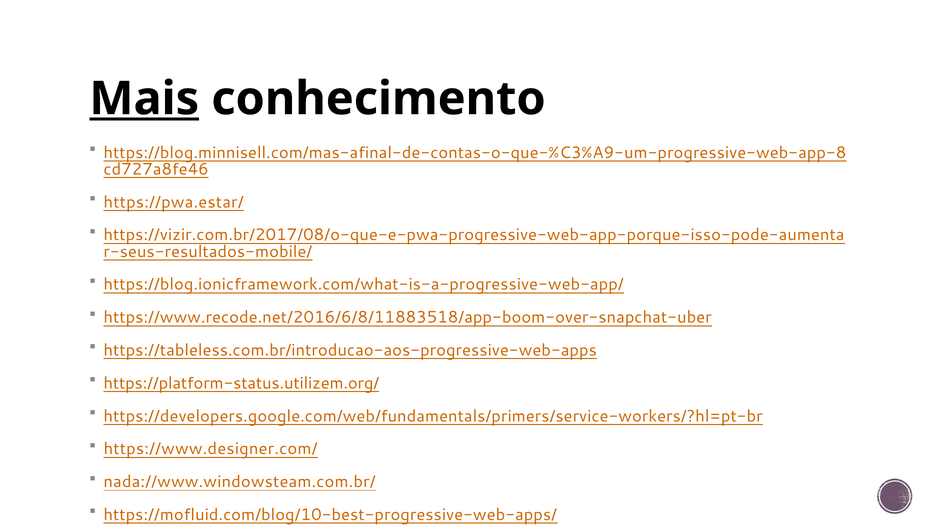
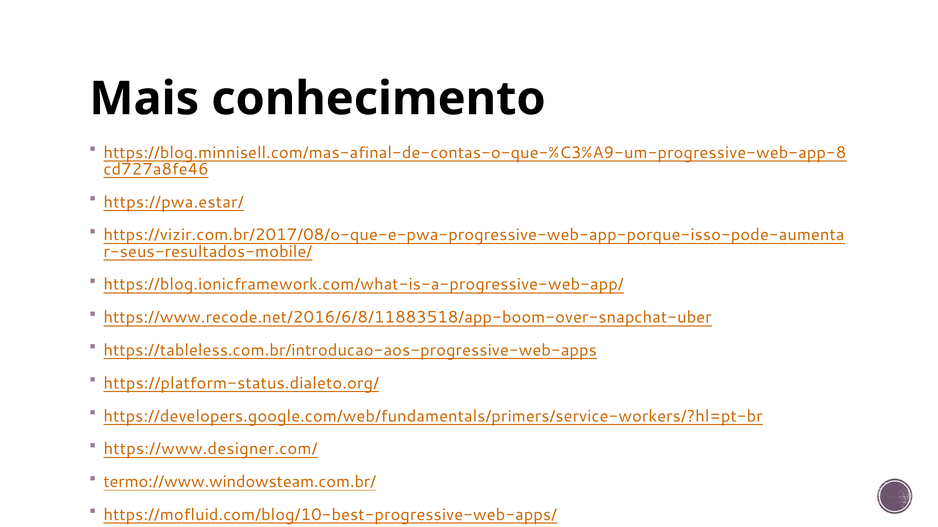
Mais underline: present -> none (144, 99)
https://platform-status.utilizem.org/: https://platform-status.utilizem.org/ -> https://platform-status.dialeto.org/ (241, 384)
nada://www.windowsteam.com.br/: nada://www.windowsteam.com.br/ -> termo://www.windowsteam.com.br/ (240, 482)
